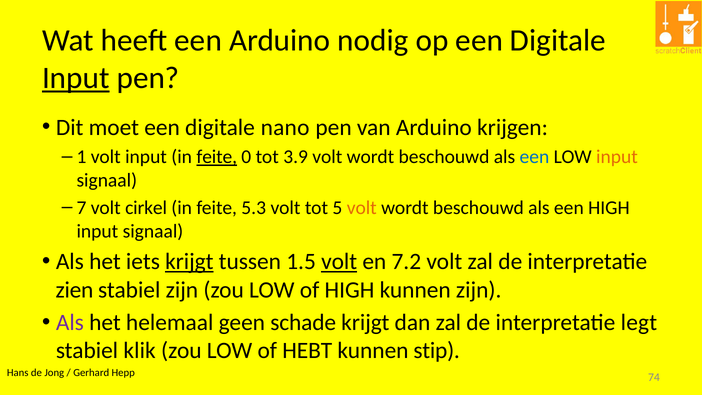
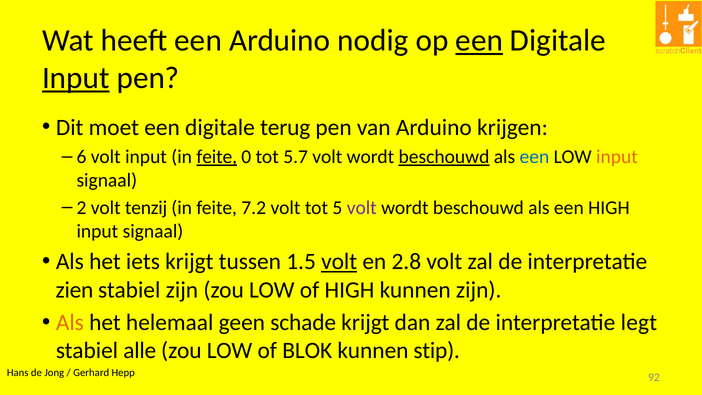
een underline: none -> present (479, 40)
nano: nano -> terug (285, 127)
1: 1 -> 6 (81, 157)
3.9: 3.9 -> 5.7 (296, 157)
beschouwd underline: none -> present (444, 157)
7: 7 -> 2 (81, 208)
cirkel: cirkel -> tenzij (146, 208)
5.3: 5.3 -> 7.2 (254, 208)
volt colour: orange -> purple (362, 208)
krijgt underline: present -> none (189, 262)
7.2: 7.2 -> 2.8 (406, 262)
Als colour: purple -> orange (70, 323)
klik: klik -> alle (140, 351)
HEBT: HEBT -> BLOK (307, 351)
74: 74 -> 92 (654, 377)
